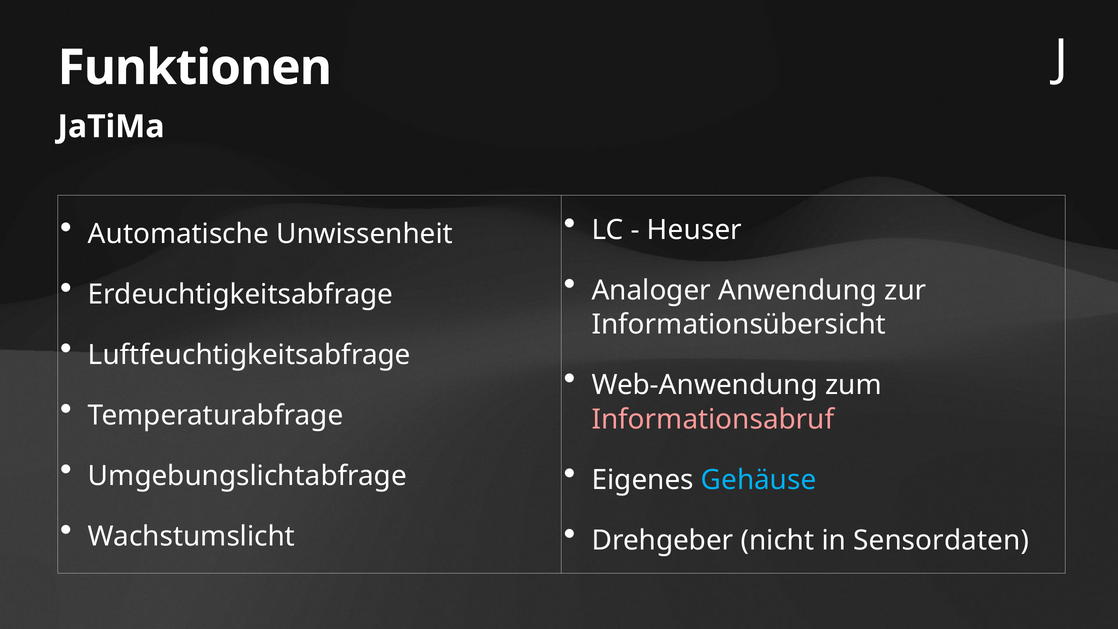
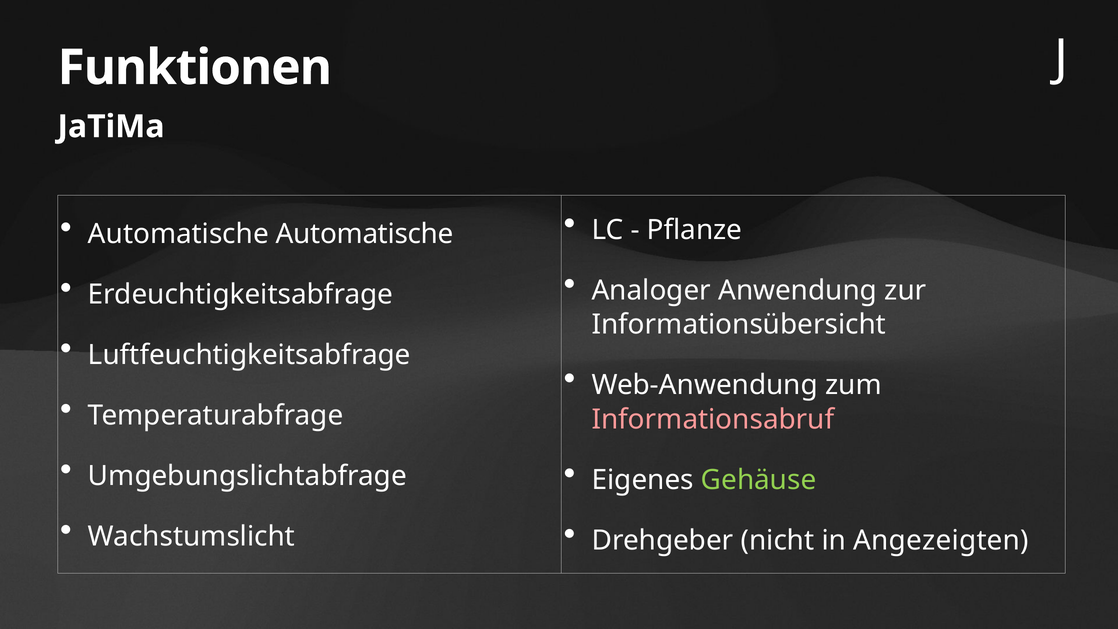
Heuser: Heuser -> Pflanze (695, 230)
Automatische Unwissenheit: Unwissenheit -> Automatische (365, 234)
Gehäuse colour: light blue -> light green (759, 480)
Sensordaten: Sensordaten -> Angezeigten (941, 540)
